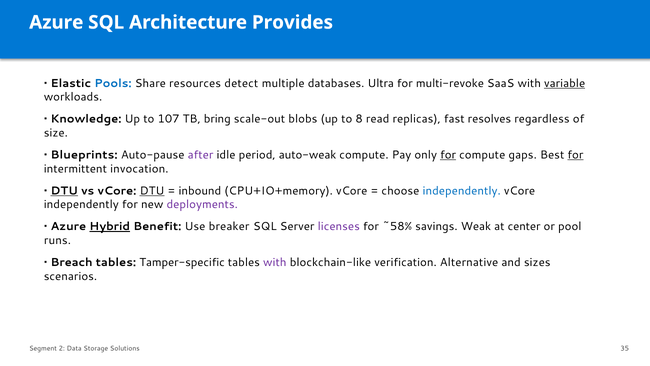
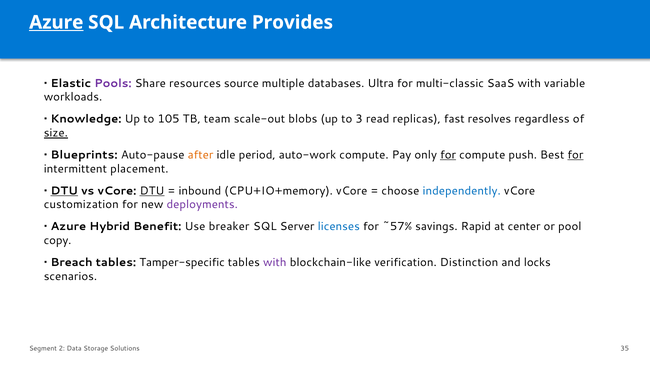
Azure underline: none -> present (56, 22)
Pools colour: blue -> purple (113, 83)
detect: detect -> source (241, 83)
multi-revoke: multi-revoke -> multi-classic (450, 83)
variable underline: present -> none (565, 83)
107: 107 -> 105 (169, 119)
bring: bring -> team (217, 119)
8: 8 -> 3 (359, 119)
size underline: none -> present (56, 133)
after colour: purple -> orange (201, 155)
auto-weak: auto-weak -> auto-work (308, 155)
gaps: gaps -> push (523, 155)
invocation: invocation -> placement (139, 169)
independently: independently -> customization (81, 204)
Hybrid underline: present -> none (110, 226)
licenses colour: purple -> blue (339, 226)
~58%: ~58% -> ~57% (397, 226)
Weak: Weak -> Rapid (476, 226)
runs: runs -> copy (58, 240)
Alternative: Alternative -> Distinction (469, 262)
sizes: sizes -> locks (537, 262)
